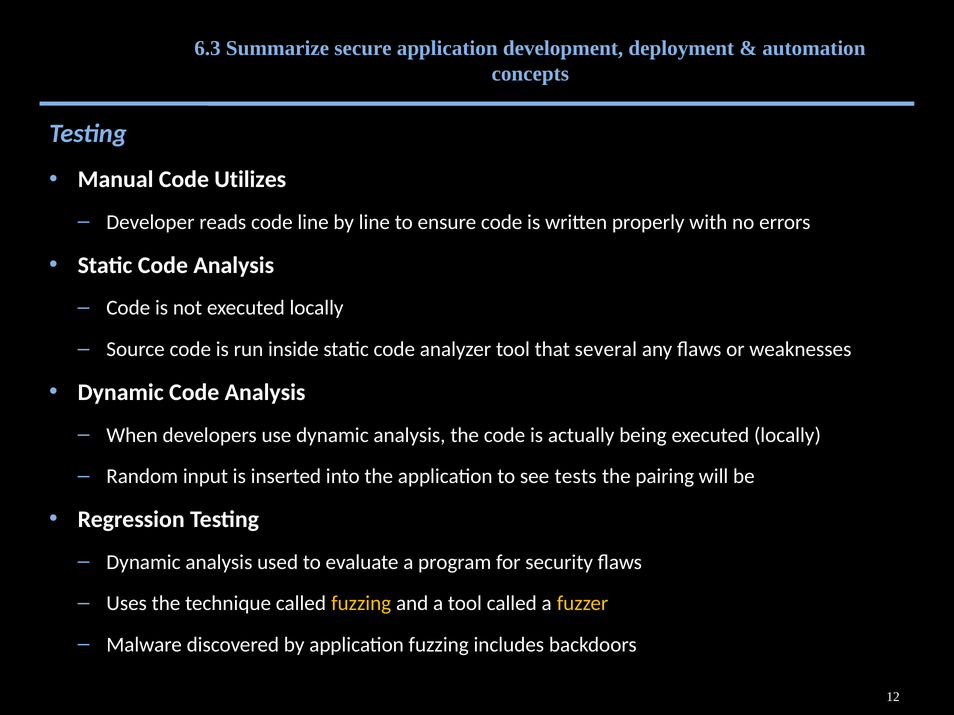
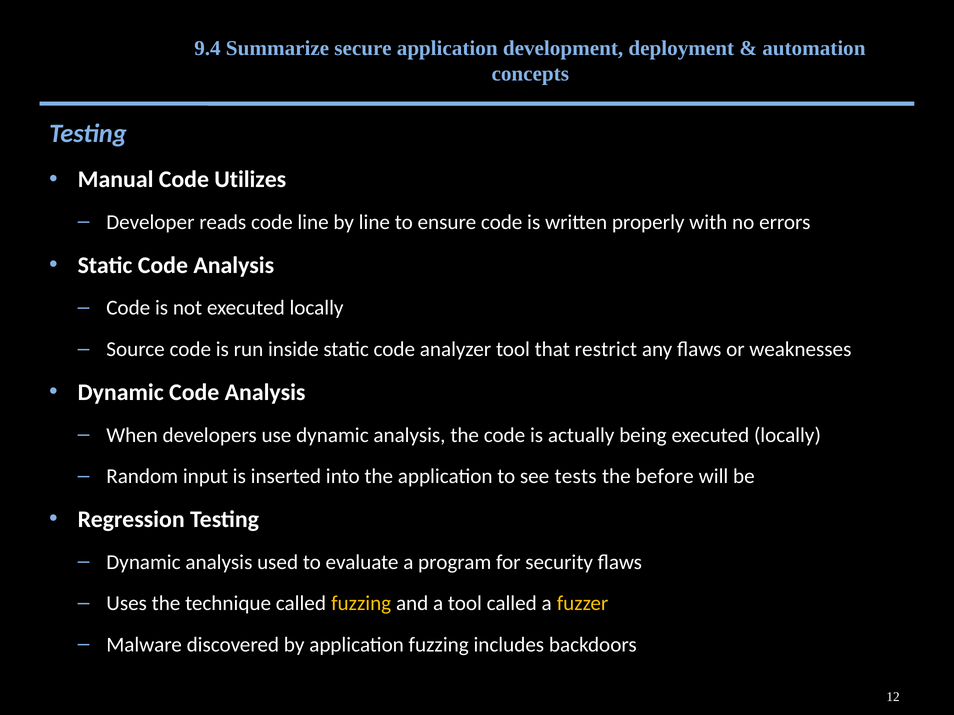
6.3: 6.3 -> 9.4 (207, 48)
several: several -> restrict (606, 350)
pairing: pairing -> before (665, 477)
